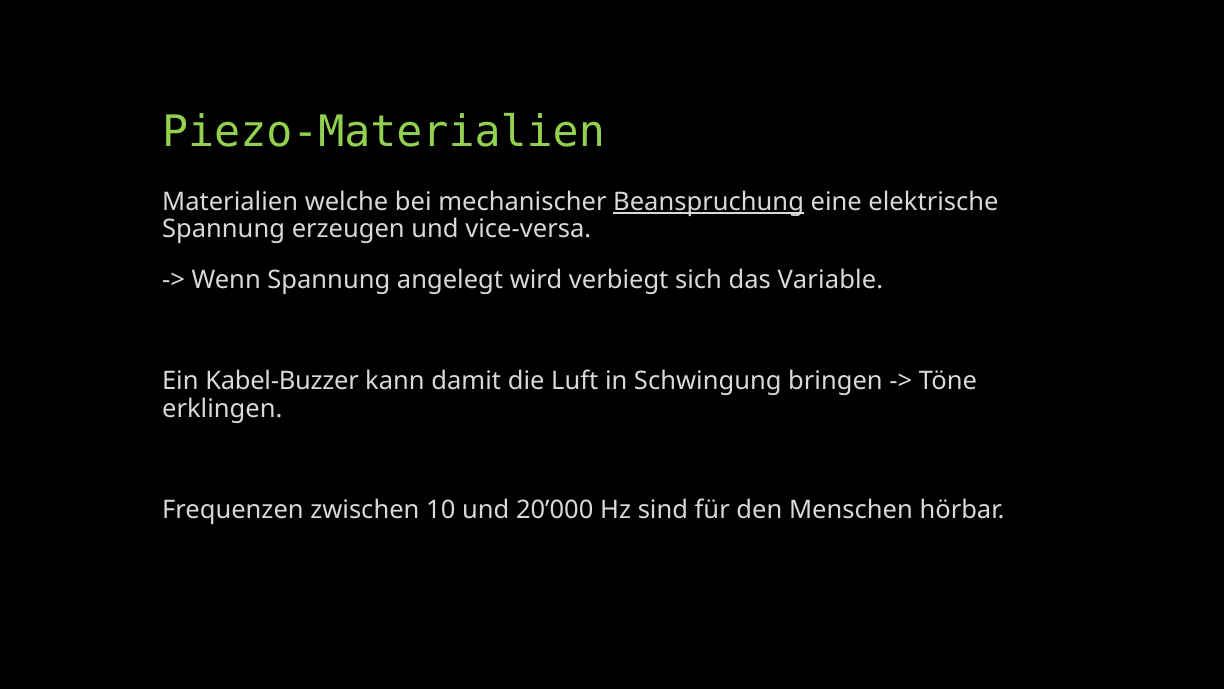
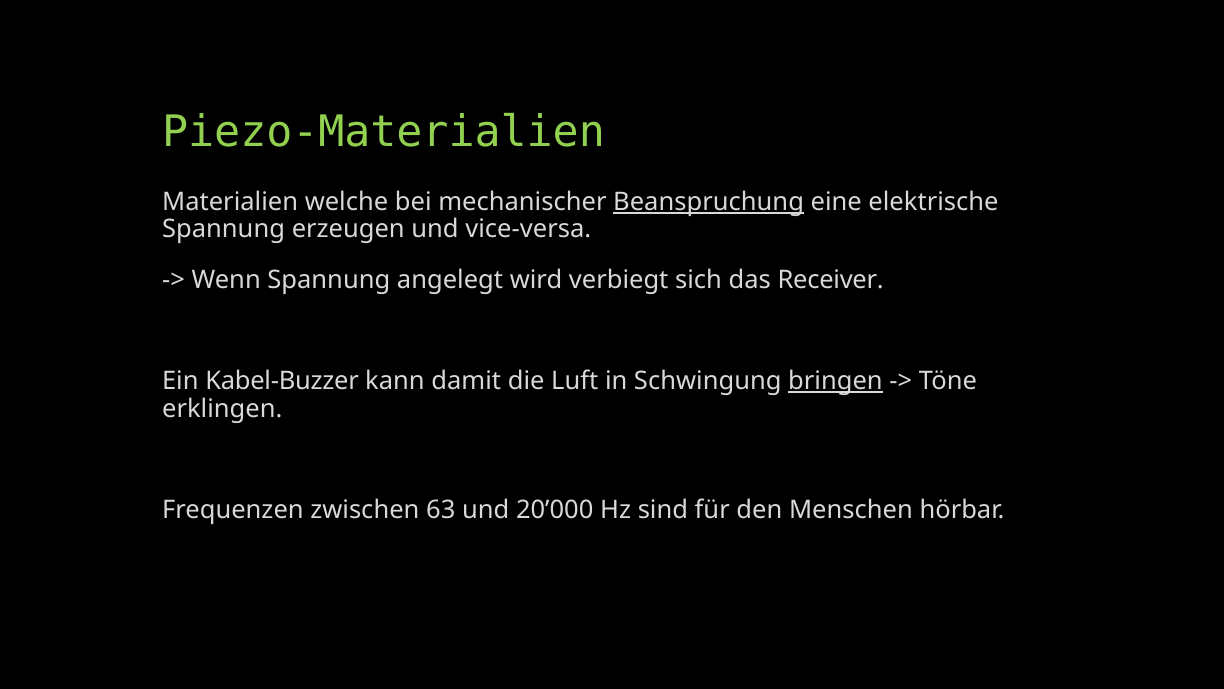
Variable: Variable -> Receiver (831, 280)
bringen underline: none -> present (835, 381)
10: 10 -> 63 (441, 509)
